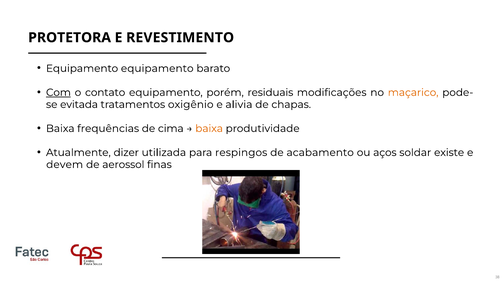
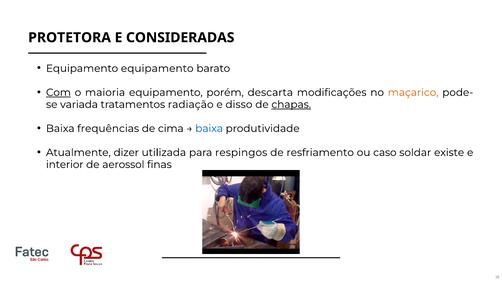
REVESTIMENTO: REVESTIMENTO -> CONSIDERADAS (180, 38)
contato: contato -> maioria (105, 93)
residuais: residuais -> descarta (270, 93)
evitada: evitada -> variada (79, 105)
oxigênio: oxigênio -> radiação (191, 105)
alivia: alivia -> disso (239, 105)
chapas underline: none -> present (291, 105)
baixa colour: orange -> blue (209, 129)
acabamento: acabamento -> resfriamento (320, 153)
aços: aços -> caso (385, 153)
devem: devem -> interior (65, 165)
